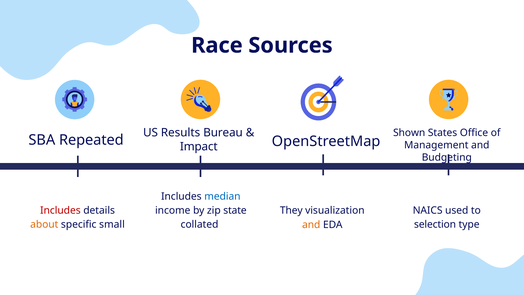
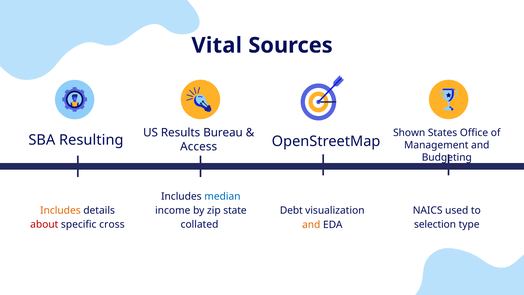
Race: Race -> Vital (217, 45)
Repeated: Repeated -> Resulting (91, 140)
Impact: Impact -> Access (199, 147)
Includes colour: red -> orange (60, 210)
They: They -> Debt (291, 210)
about colour: orange -> red (44, 224)
small: small -> cross (112, 224)
